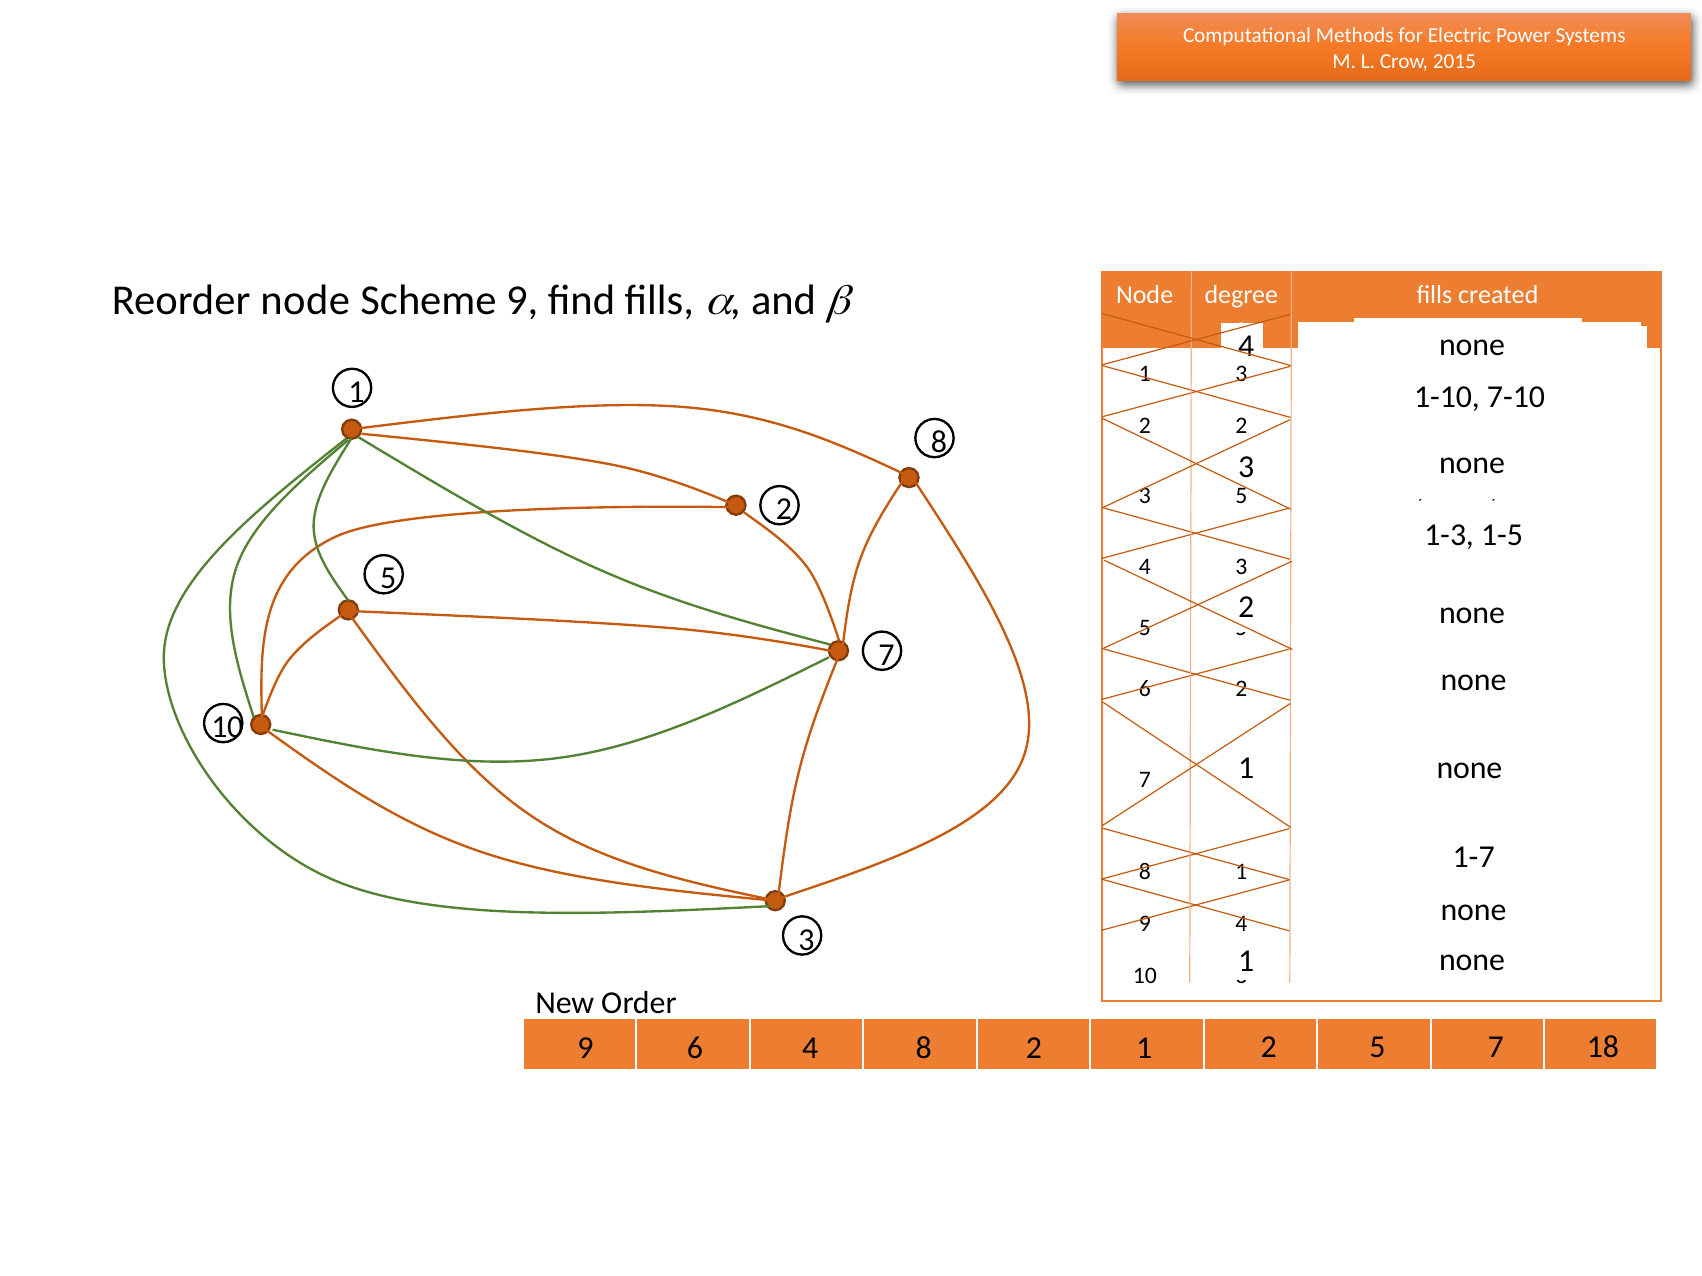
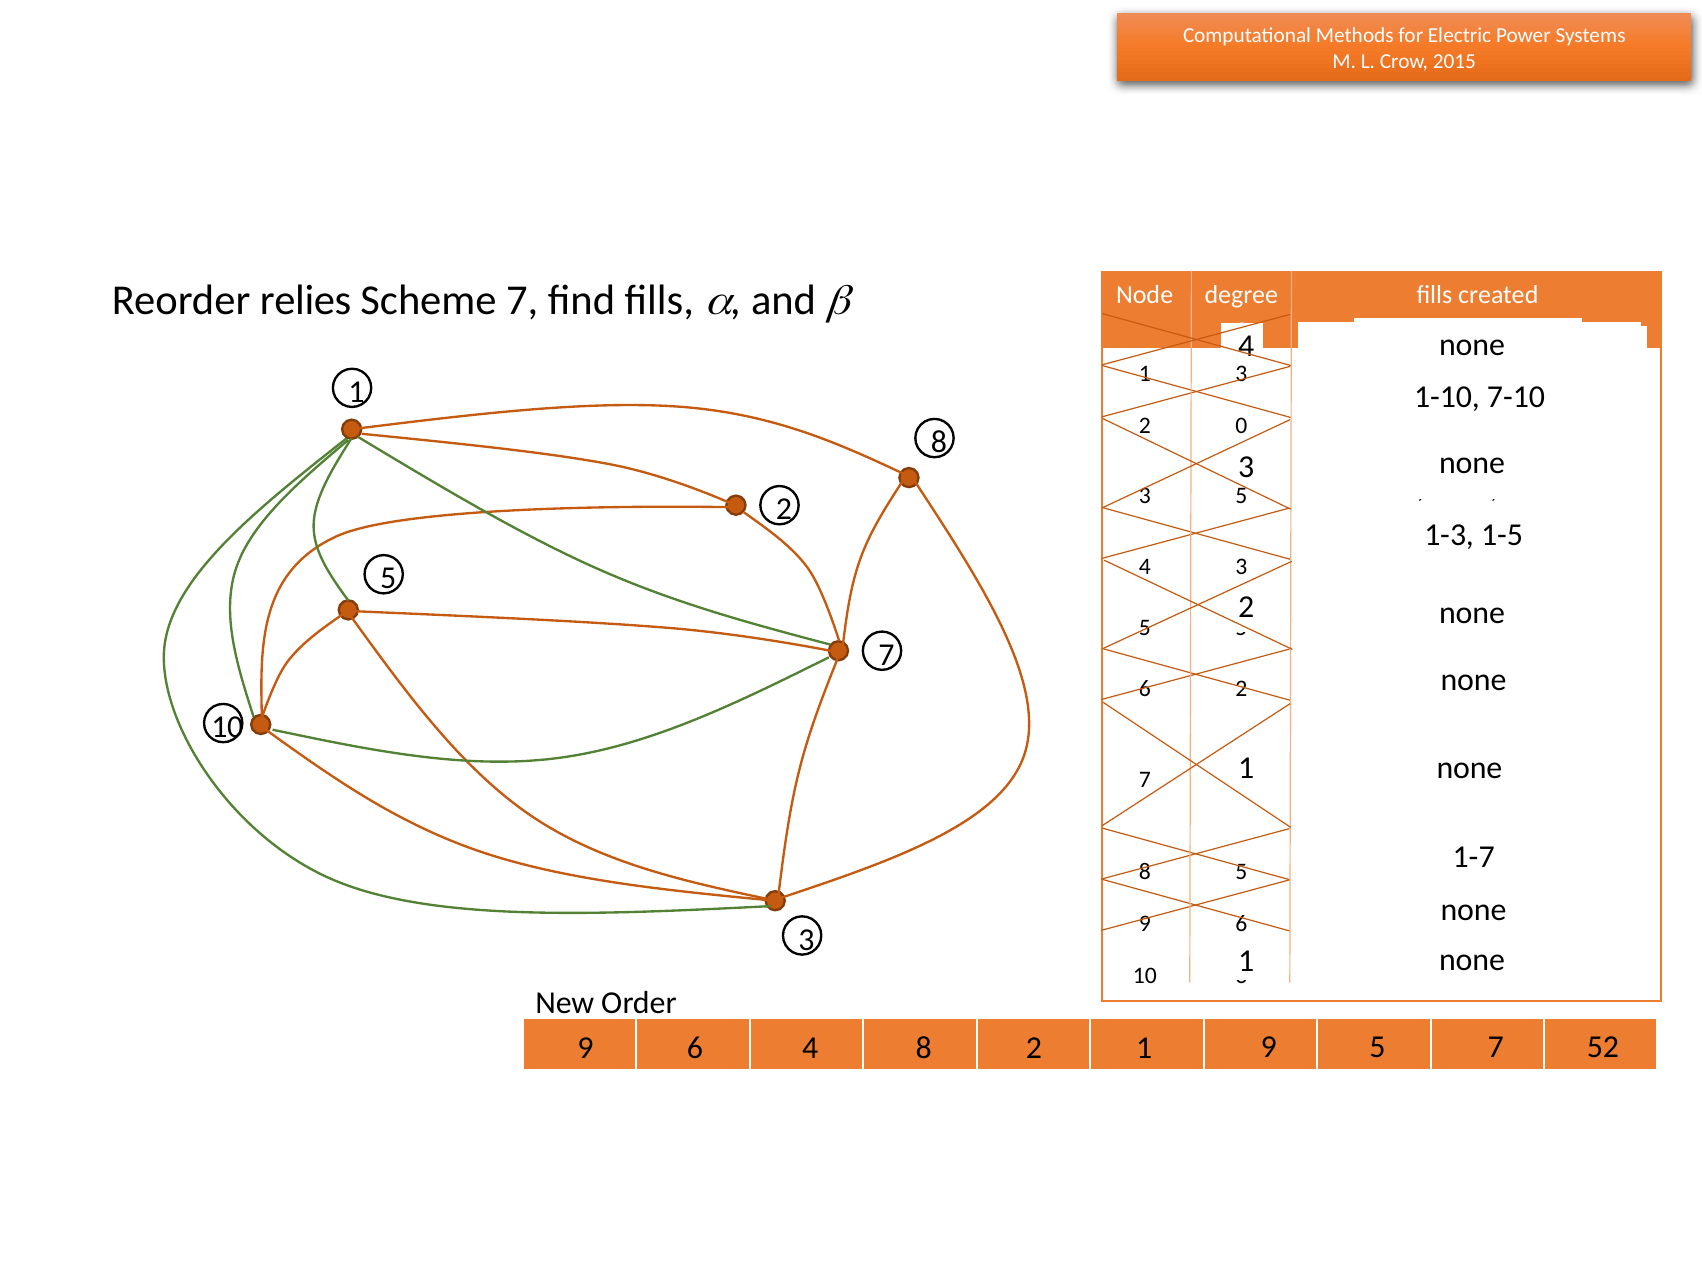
Reorder node: node -> relies (306, 300)
Scheme 9: 9 -> 7 (522, 300)
2: 2 -> 0 (1241, 426)
1: 1 -> 5 (1241, 872)
4: 4 -> 6 (1241, 924)
2 1 2: 2 -> 9 (1269, 1048)
18: 18 -> 52 (1603, 1048)
